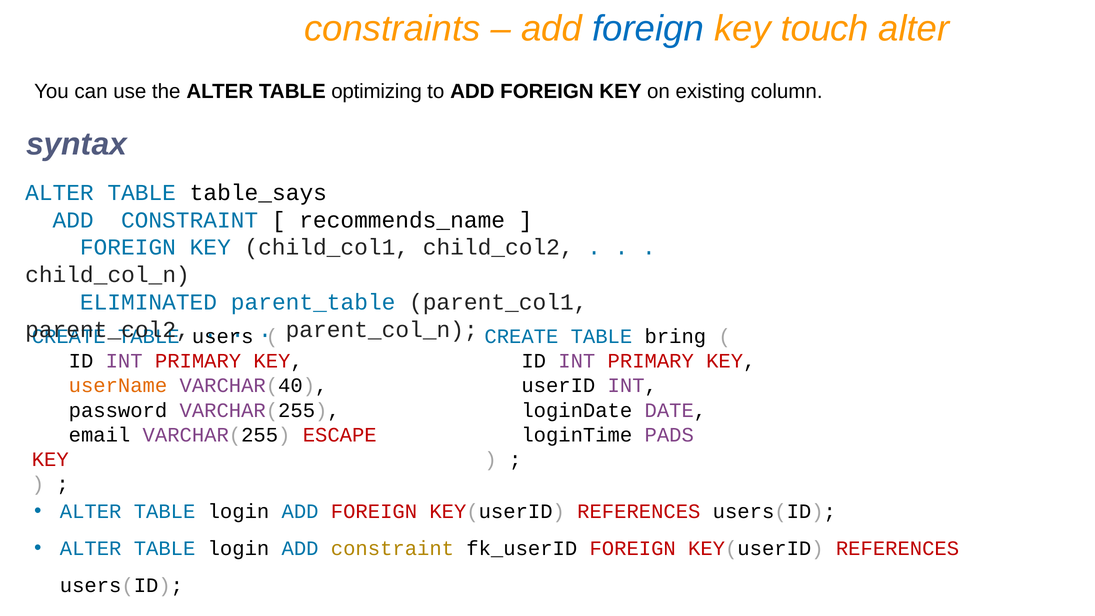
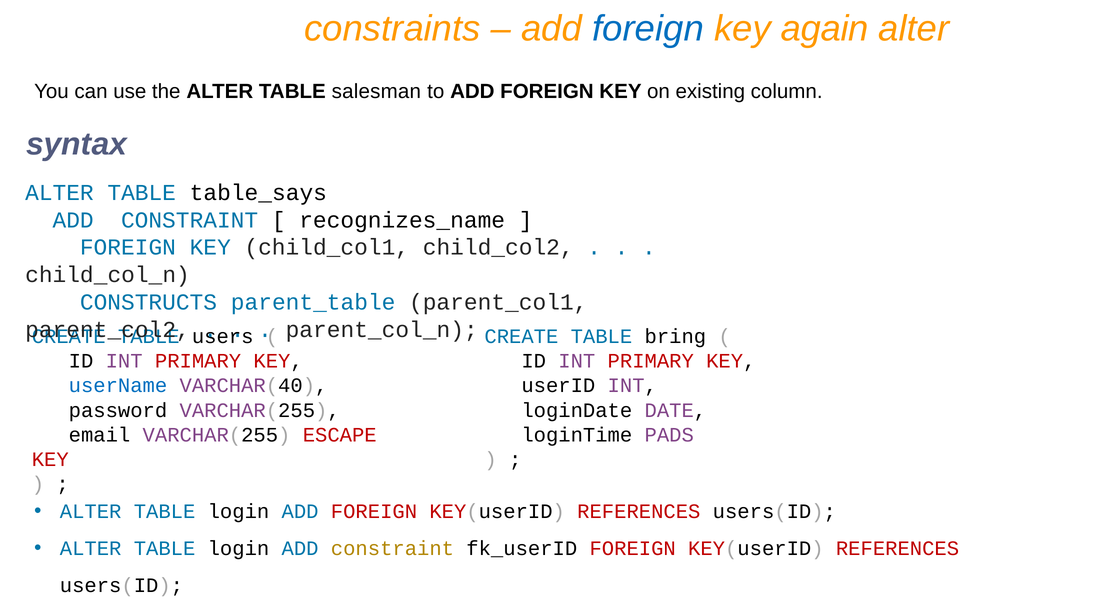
touch: touch -> again (825, 28)
optimizing: optimizing -> salesman (376, 91)
recommends_name: recommends_name -> recognizes_name (402, 220)
ELIMINATED: ELIMINATED -> CONSTRUCTS (148, 302)
userName colour: orange -> blue (118, 386)
